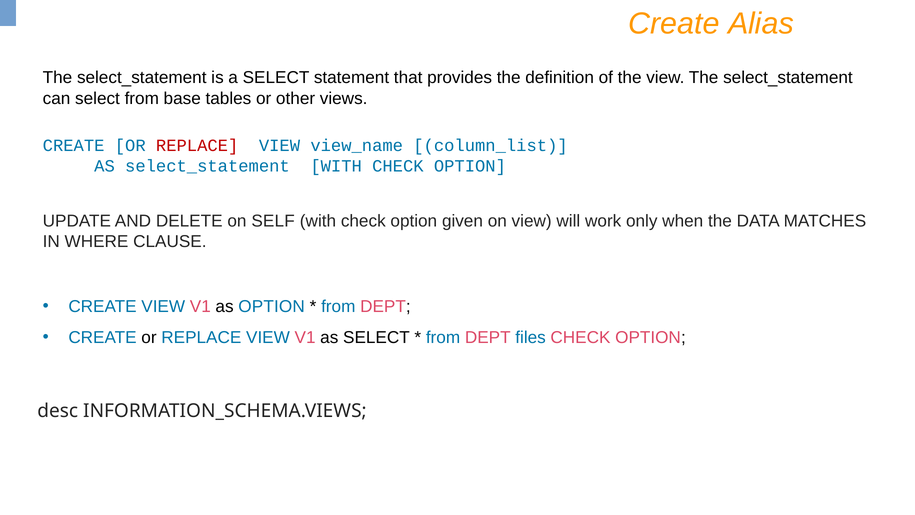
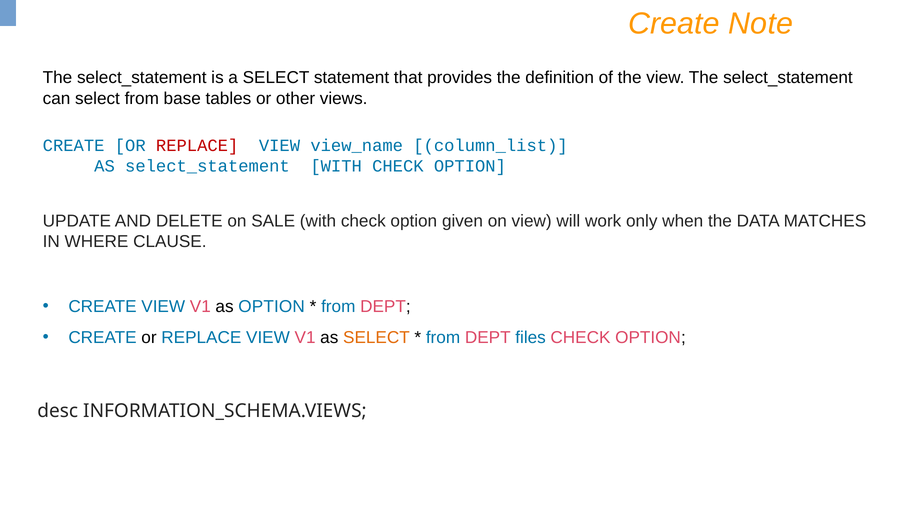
Alias: Alias -> Note (761, 24)
SELF: SELF -> SALE (273, 221)
SELECT colour: black -> orange (376, 337)
